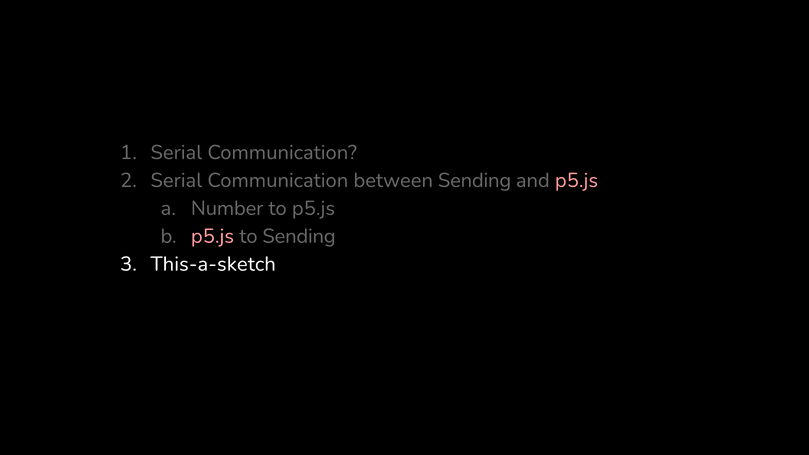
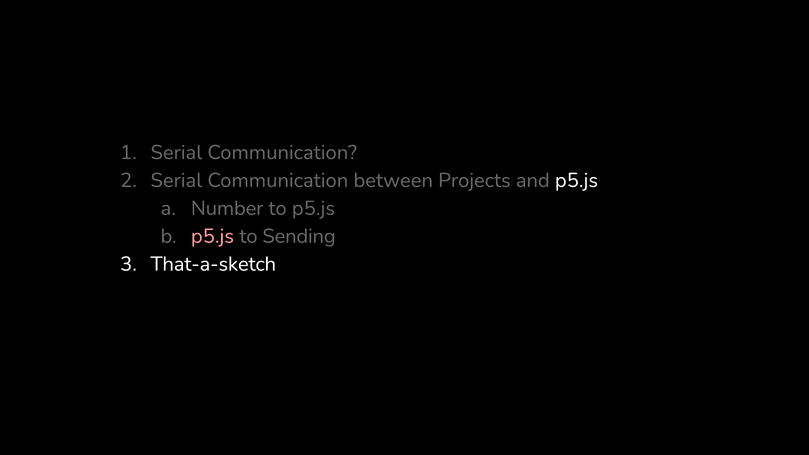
between Sending: Sending -> Projects (474, 180)
p5.js colour: pink -> white (576, 180)
This-a-sketch: This-a-sketch -> That-a-sketch (213, 264)
